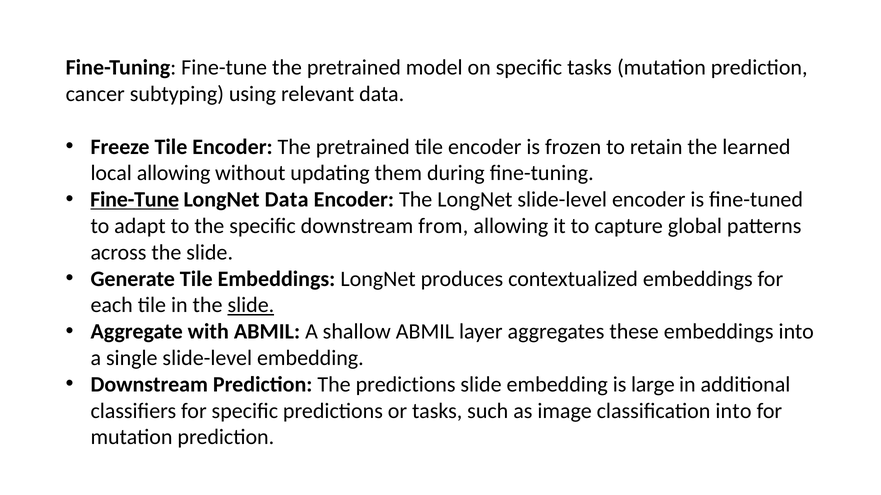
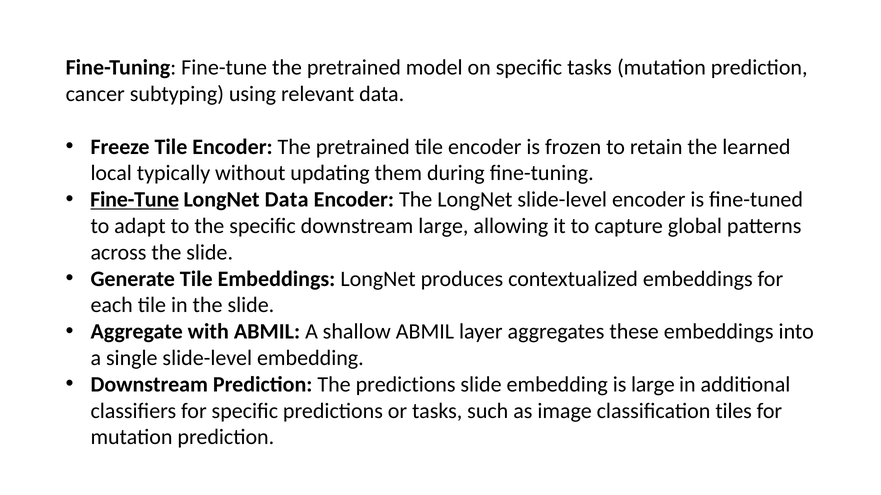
local allowing: allowing -> typically (174, 173)
downstream from: from -> large (443, 226)
slide underline: present -> none (251, 306)
classification into: into -> tiles (734, 411)
